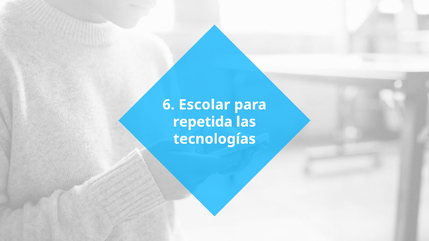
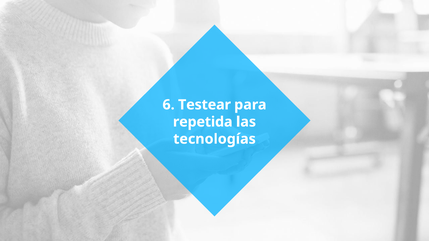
Escolar: Escolar -> Testear (205, 105)
